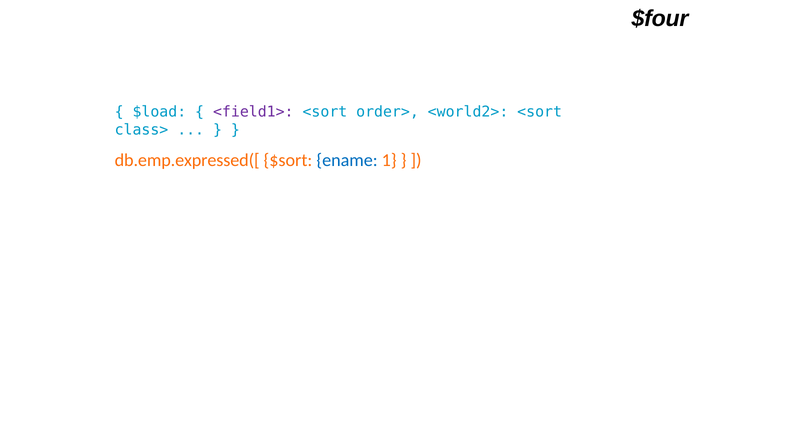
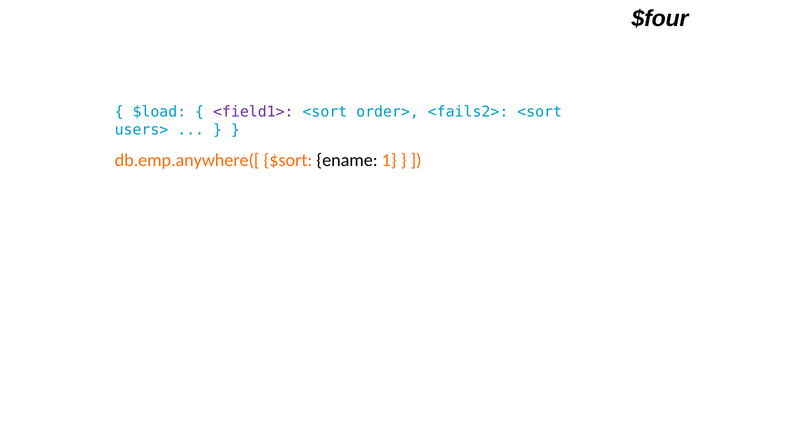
<world2>: <world2> -> <fails2> (468, 112)
class>: class> -> users> (141, 130)
db.emp.expressed([: db.emp.expressed([ -> db.emp.anywhere([ (187, 160)
ename colour: blue -> black (347, 160)
